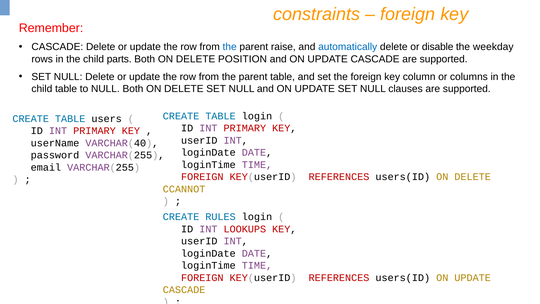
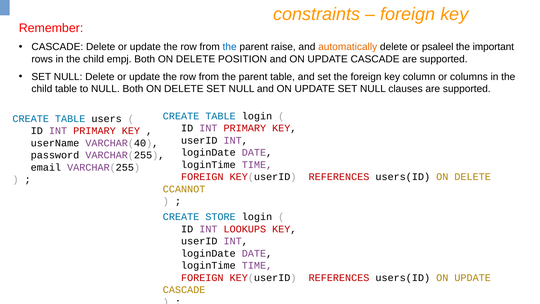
automatically colour: blue -> orange (348, 47)
disable: disable -> psaleel (438, 47)
weekday: weekday -> important (493, 47)
parts: parts -> empj (119, 59)
RULES: RULES -> STORE (221, 217)
